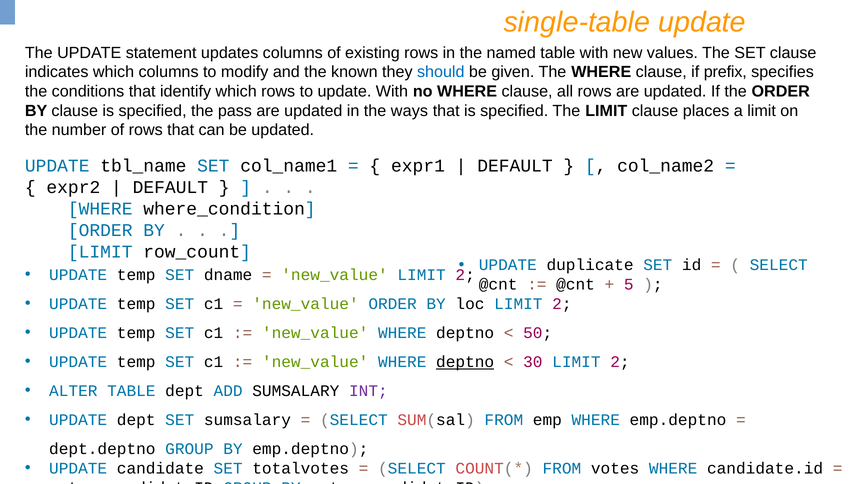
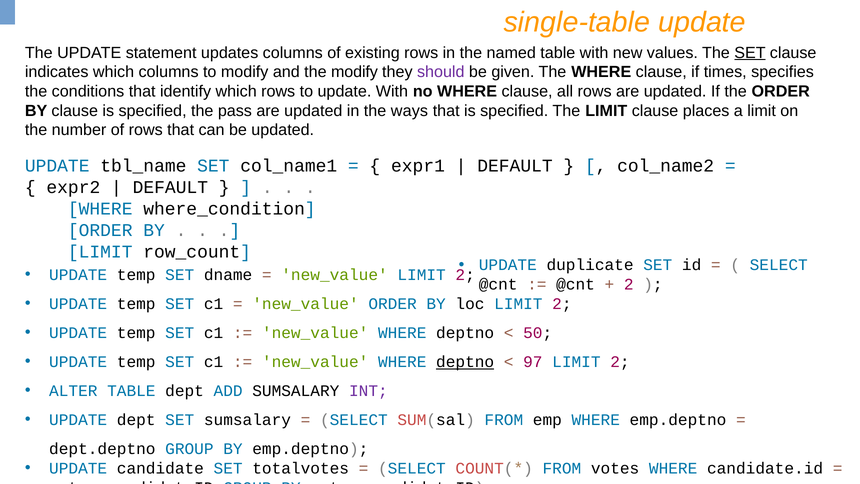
SET underline: none -> present (750, 53)
the known: known -> modify (354, 72)
should colour: blue -> purple (441, 72)
prefix: prefix -> times (725, 72)
5: 5 -> 2 (629, 284)
30: 30 -> 97 (533, 362)
